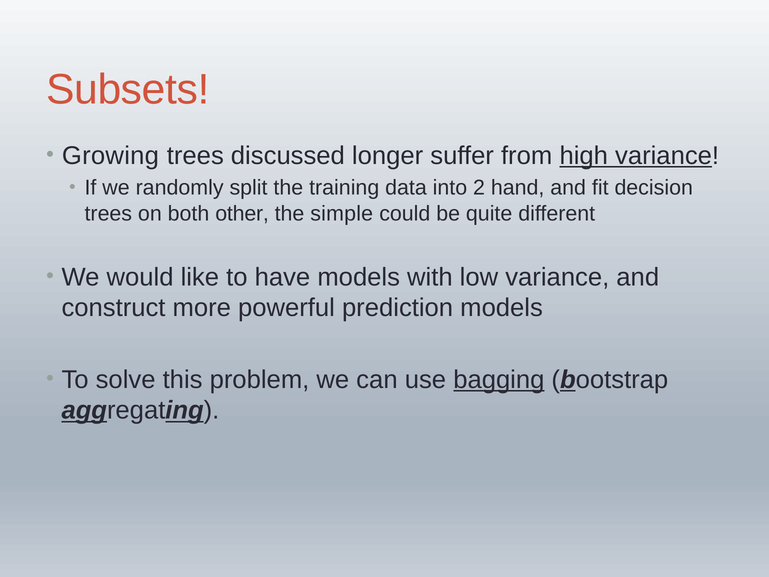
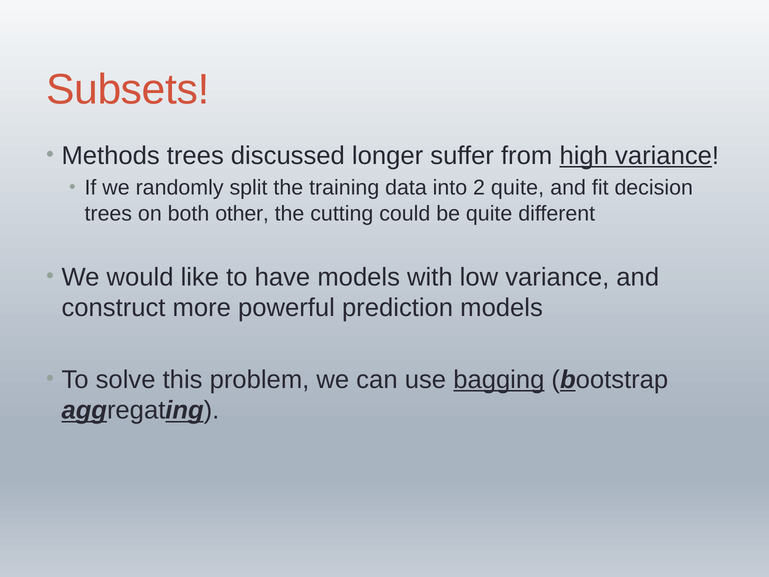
Growing: Growing -> Methods (111, 156)
2 hand: hand -> quite (518, 188)
simple: simple -> cutting (342, 213)
